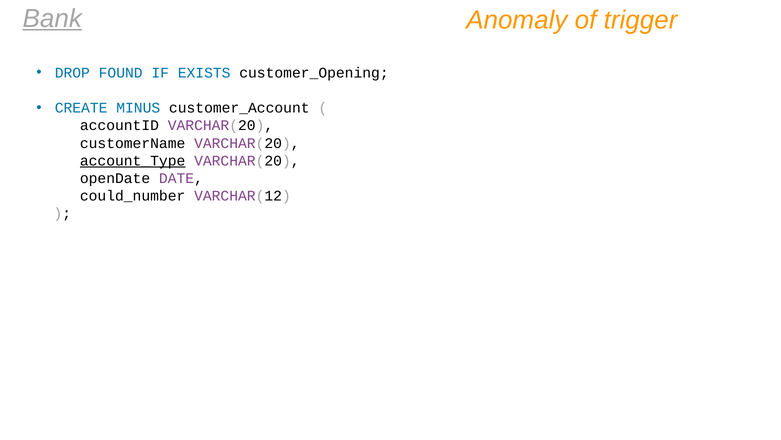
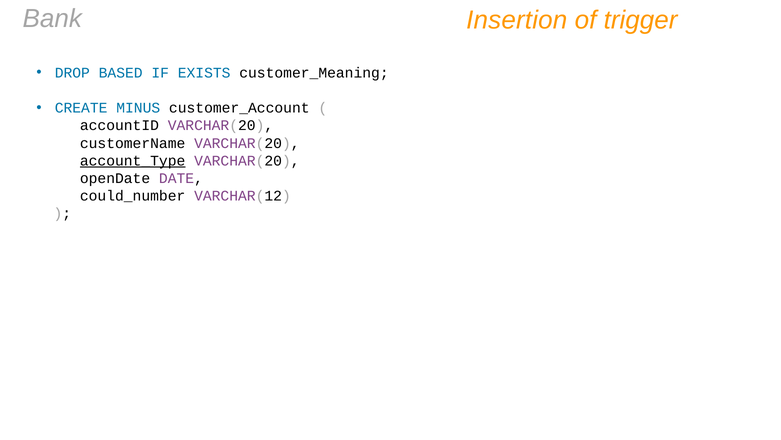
Bank underline: present -> none (52, 19)
Anomaly: Anomaly -> Insertion (517, 20)
FOUND: FOUND -> BASED (121, 73)
customer_Opening: customer_Opening -> customer_Meaning (314, 73)
